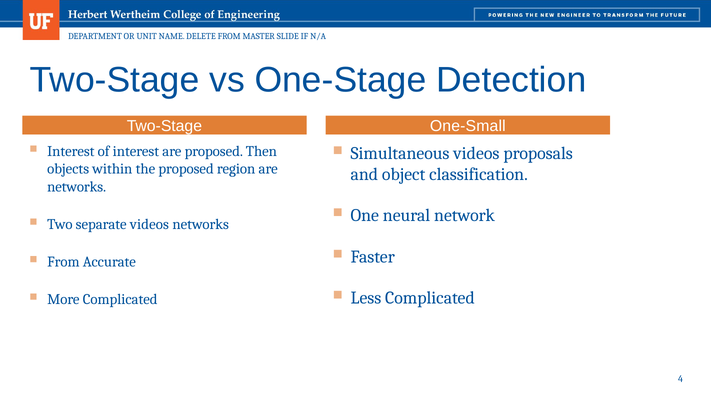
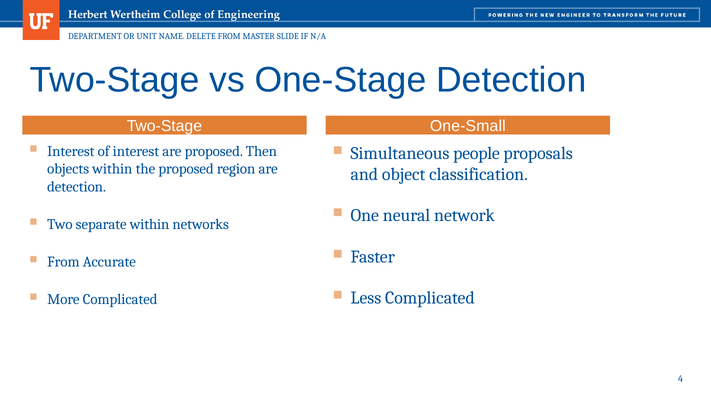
Simultaneous videos: videos -> people (477, 153)
networks: networks -> detection (77, 187)
separate videos: videos -> within (150, 224)
